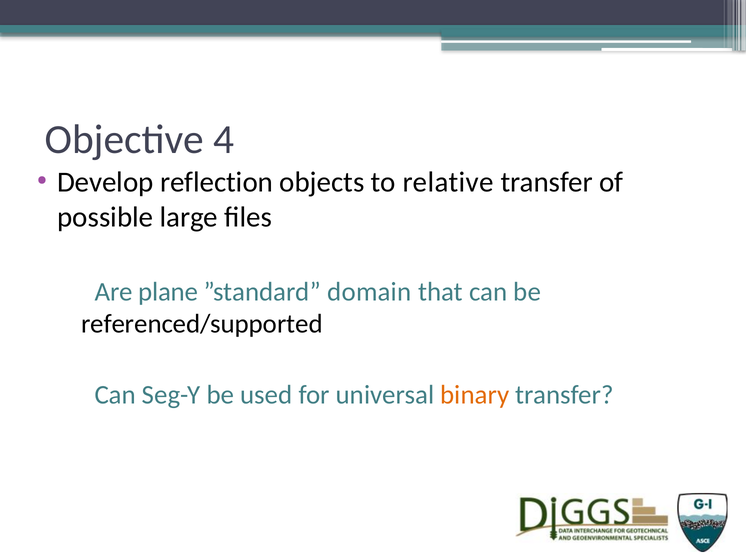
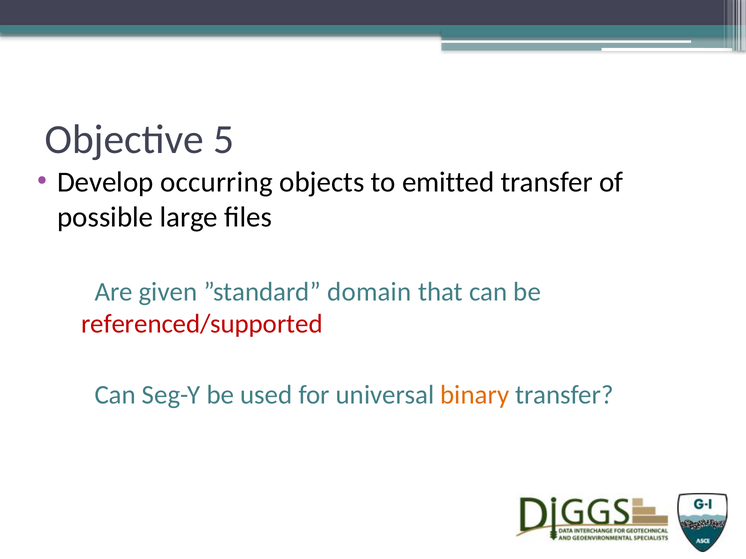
4: 4 -> 5 (224, 140)
reflection: reflection -> occurring (216, 183)
relative: relative -> emitted (448, 183)
plane: plane -> given (168, 292)
referenced/supported colour: black -> red (202, 324)
